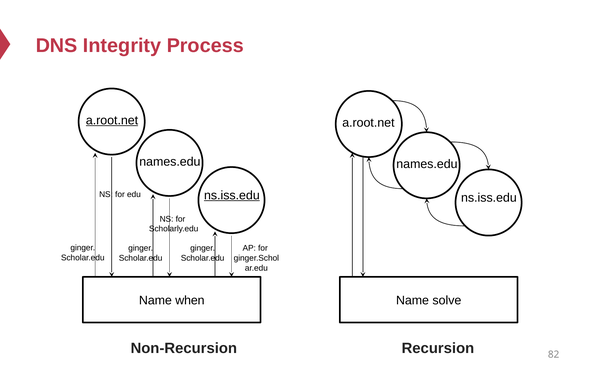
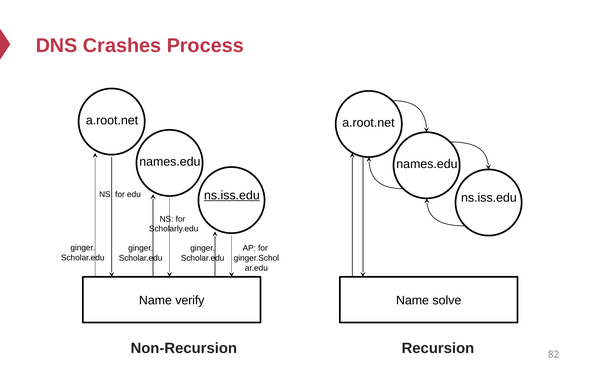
Integrity: Integrity -> Crashes (122, 46)
a.root.net underline: present -> none (112, 120)
when: when -> verify (190, 300)
